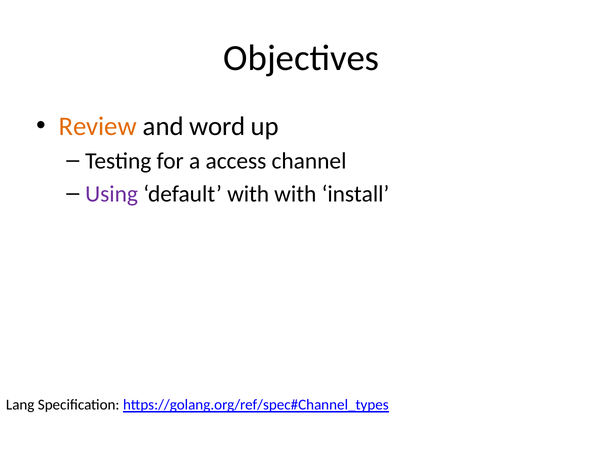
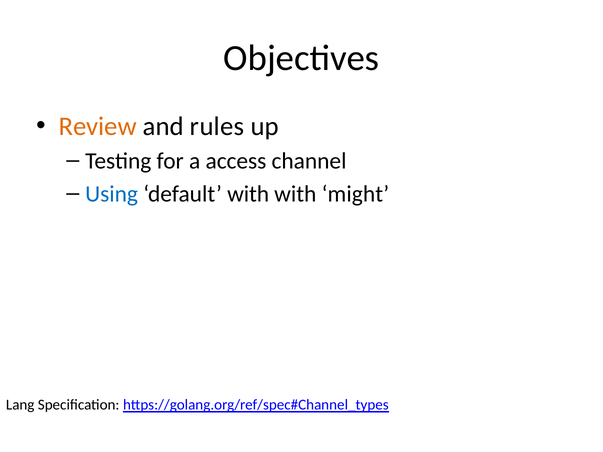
word: word -> rules (217, 127)
Using colour: purple -> blue (112, 194)
install: install -> might (355, 194)
